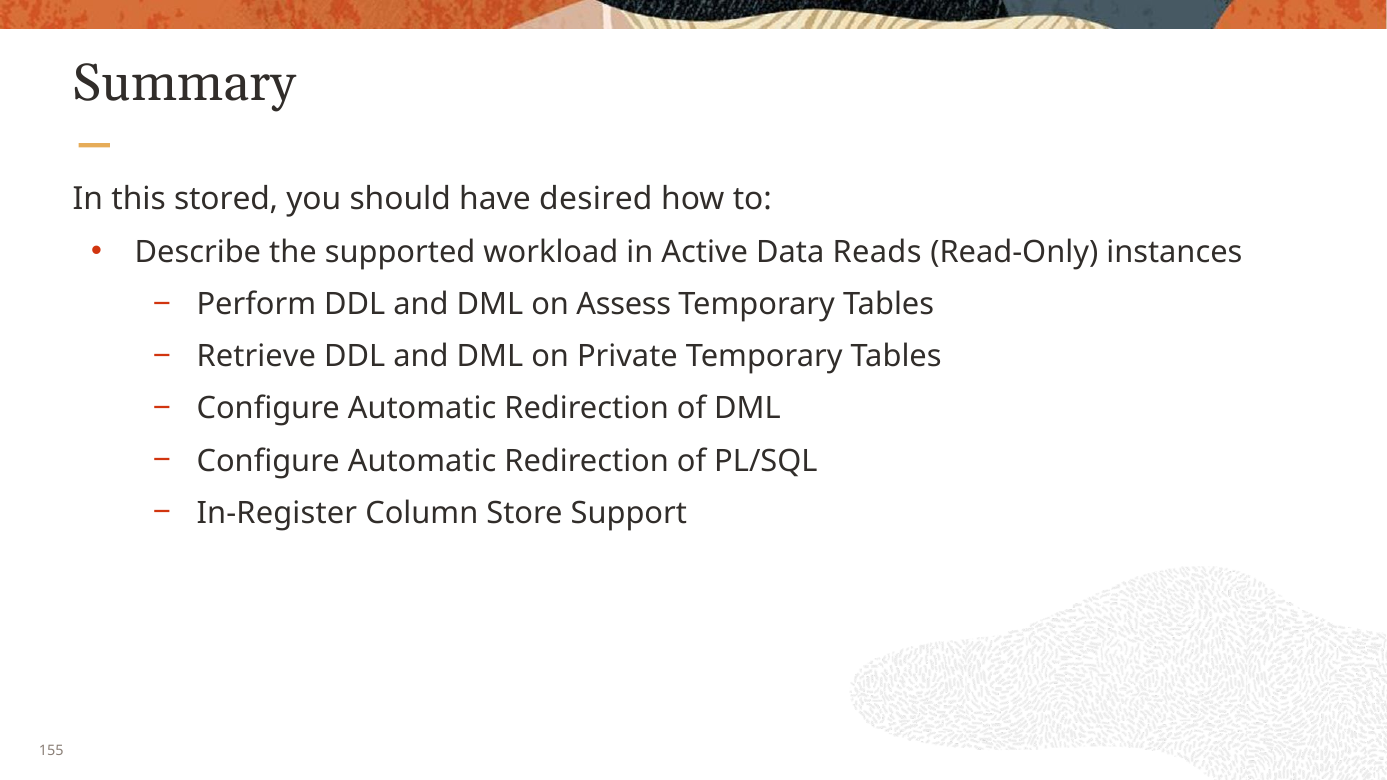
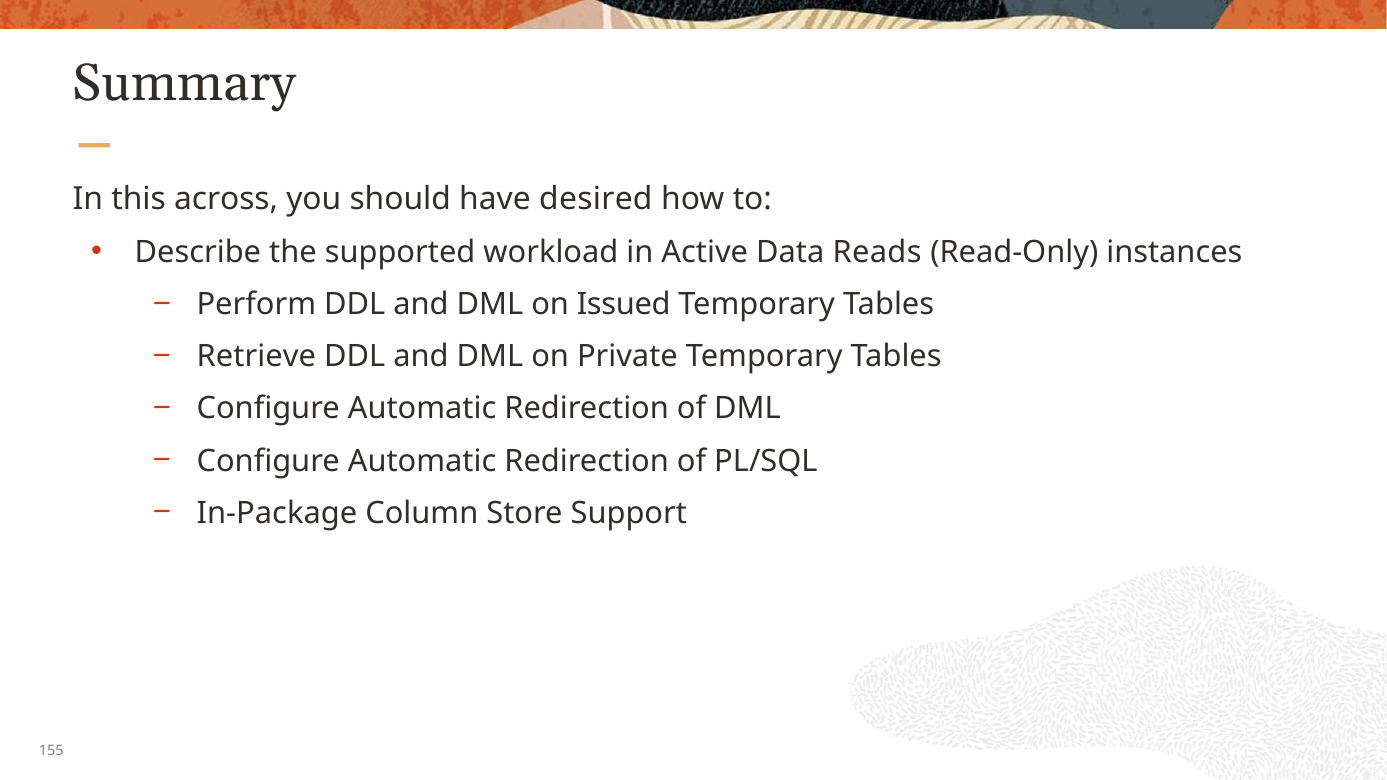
stored: stored -> across (226, 199)
Assess: Assess -> Issued (624, 304)
In-Register: In-Register -> In-Package (277, 513)
